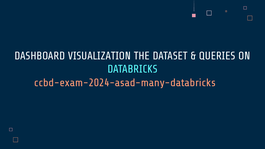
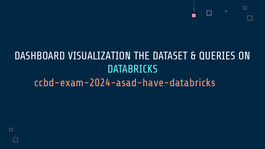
ccbd-exam-2024-asad-many-databricks: ccbd-exam-2024-asad-many-databricks -> ccbd-exam-2024-asad-have-databricks (125, 83)
